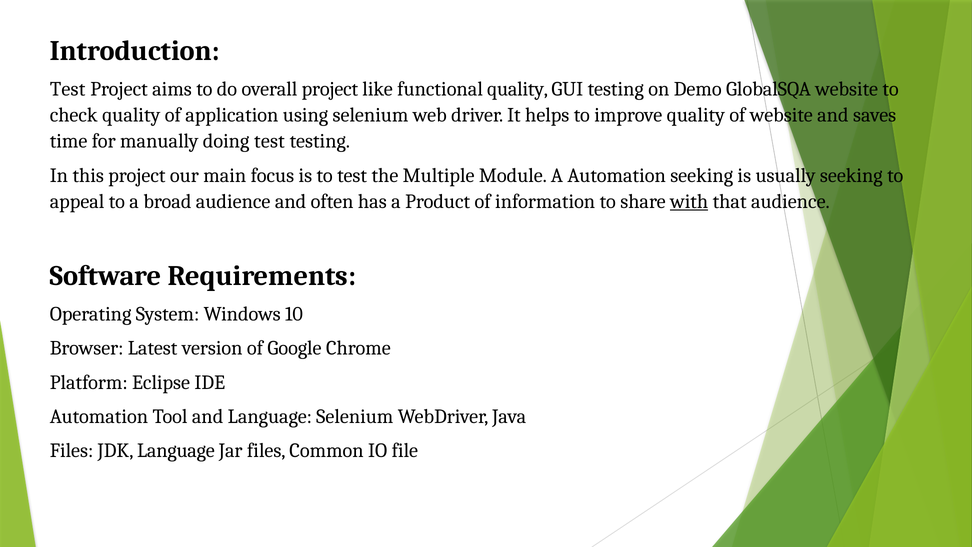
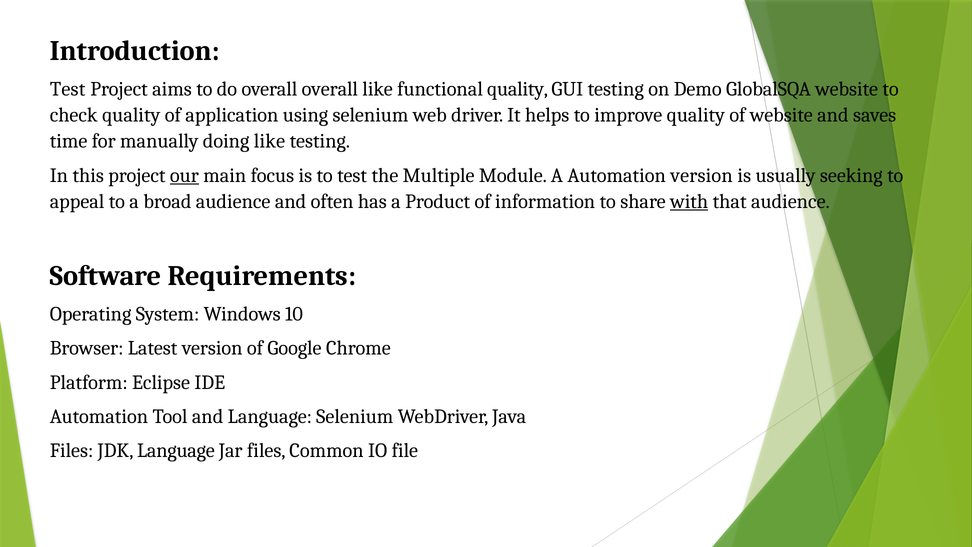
overall project: project -> overall (330, 89)
doing test: test -> like (269, 141)
our underline: none -> present (184, 175)
Automation seeking: seeking -> version (702, 175)
